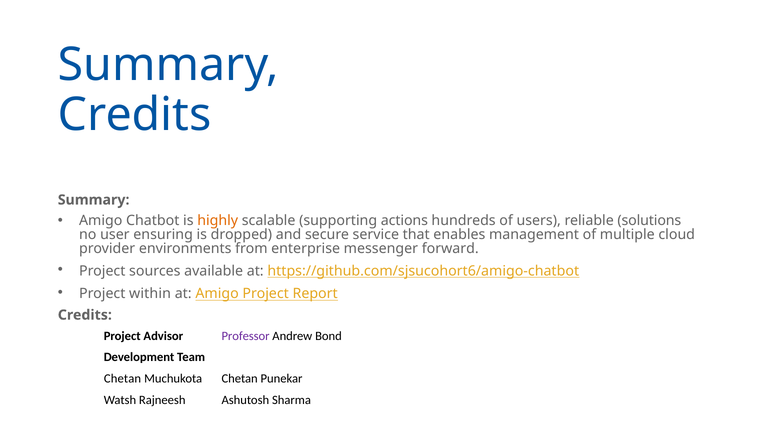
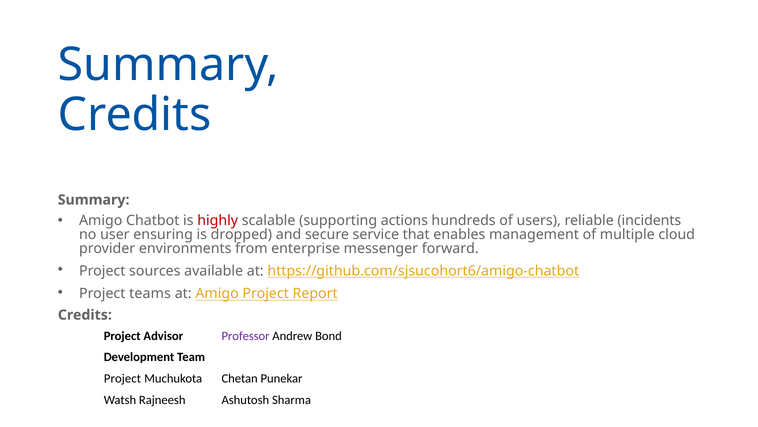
highly colour: orange -> red (218, 220)
solutions: solutions -> incidents (649, 220)
within: within -> teams (150, 293)
Chetan: Chetan -> Project (122, 378)
